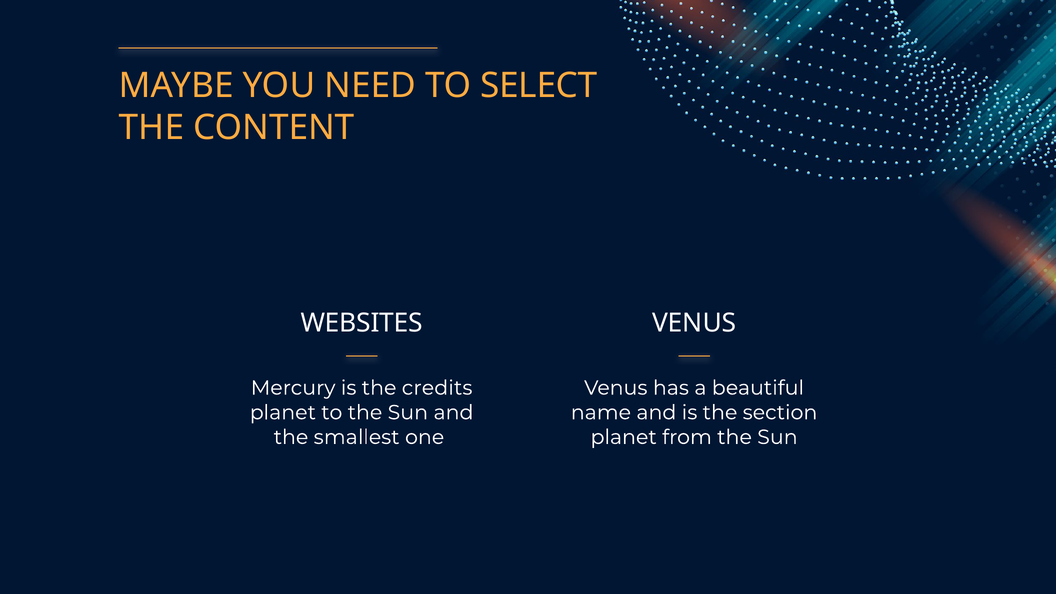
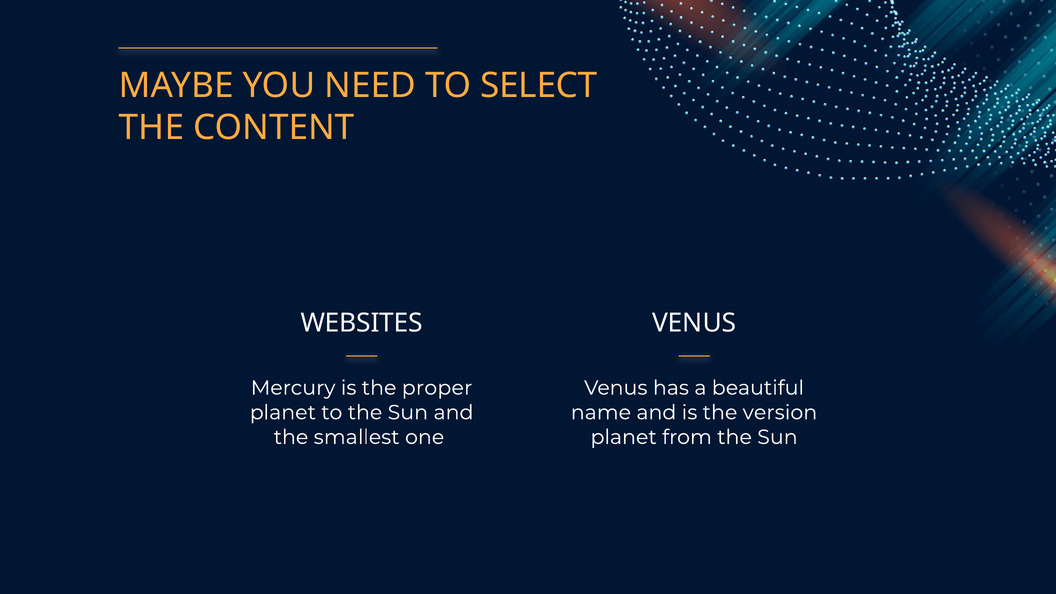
credits: credits -> proper (437, 388)
section: section -> version (780, 413)
